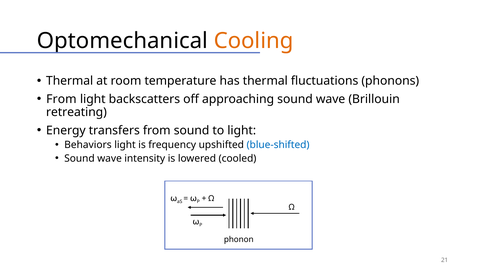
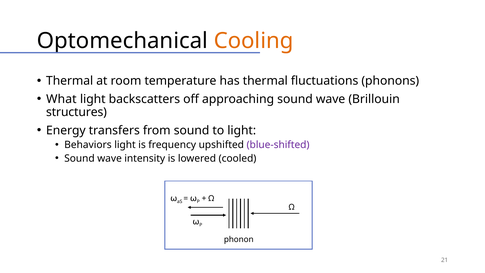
From: From -> What (61, 99)
retreating: retreating -> structures (76, 112)
blue-shifted colour: blue -> purple (278, 145)
